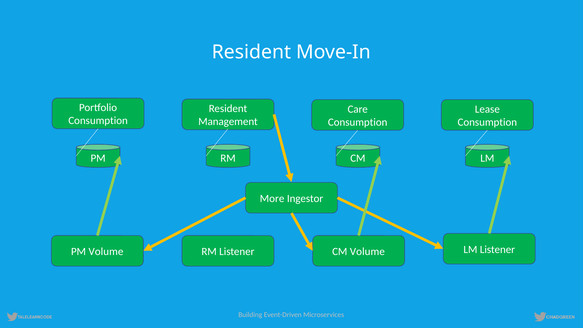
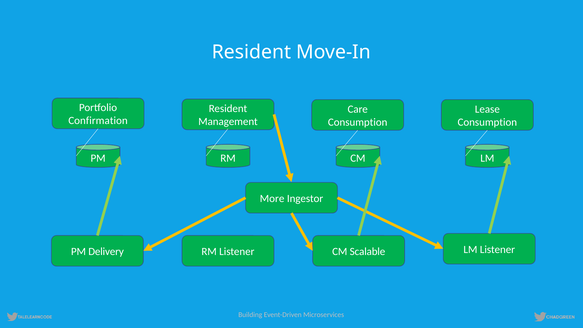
Consumption: Consumption -> Confirmation (98, 121)
PM Volume: Volume -> Delivery (106, 252)
CM Volume: Volume -> Scalable (367, 252)
